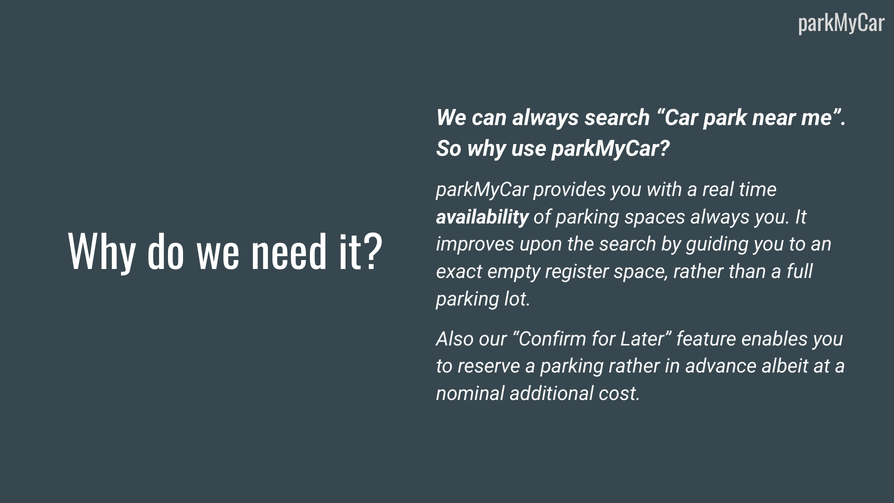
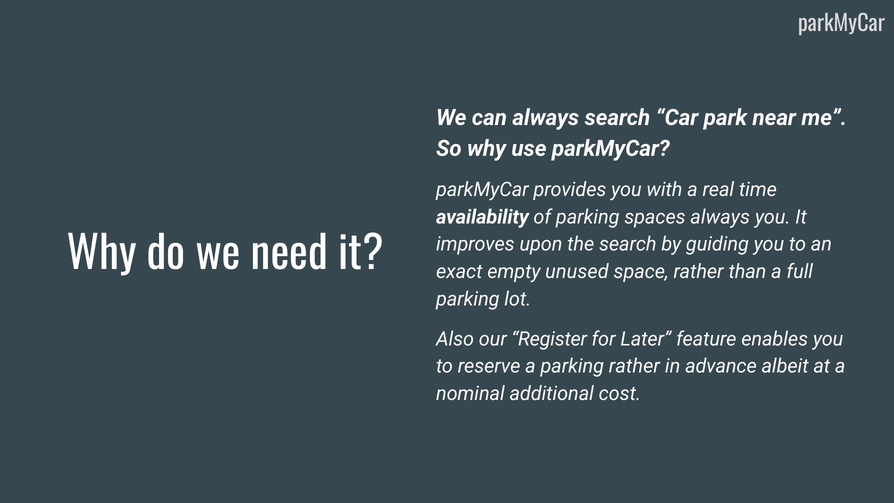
register: register -> unused (577, 272)
Confirm: Confirm -> Register (549, 339)
